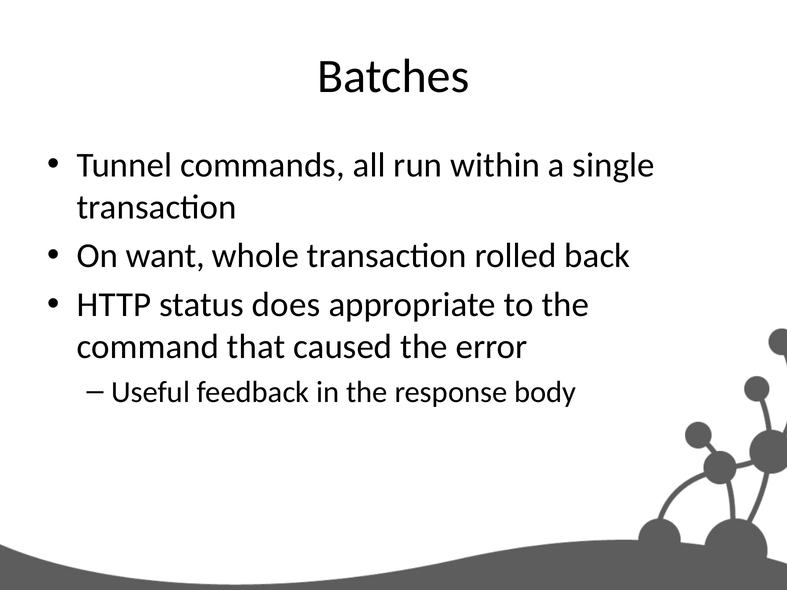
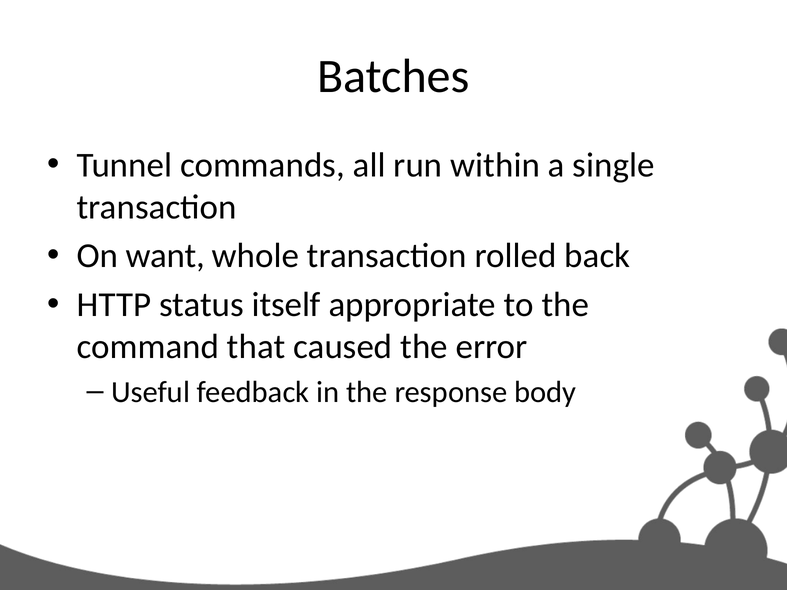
does: does -> itself (286, 305)
